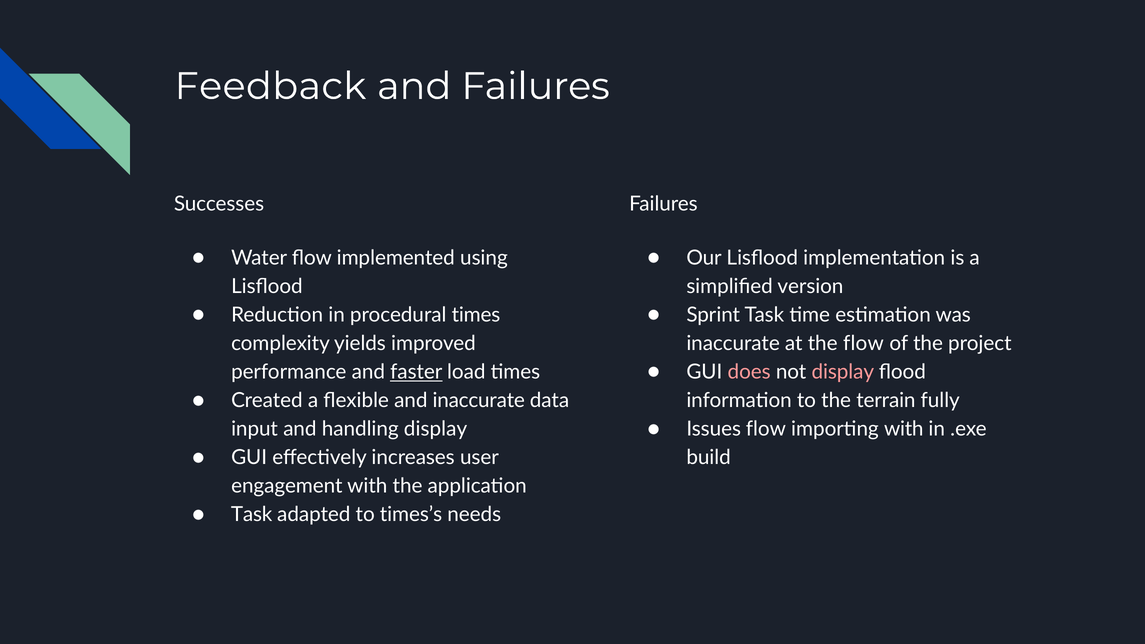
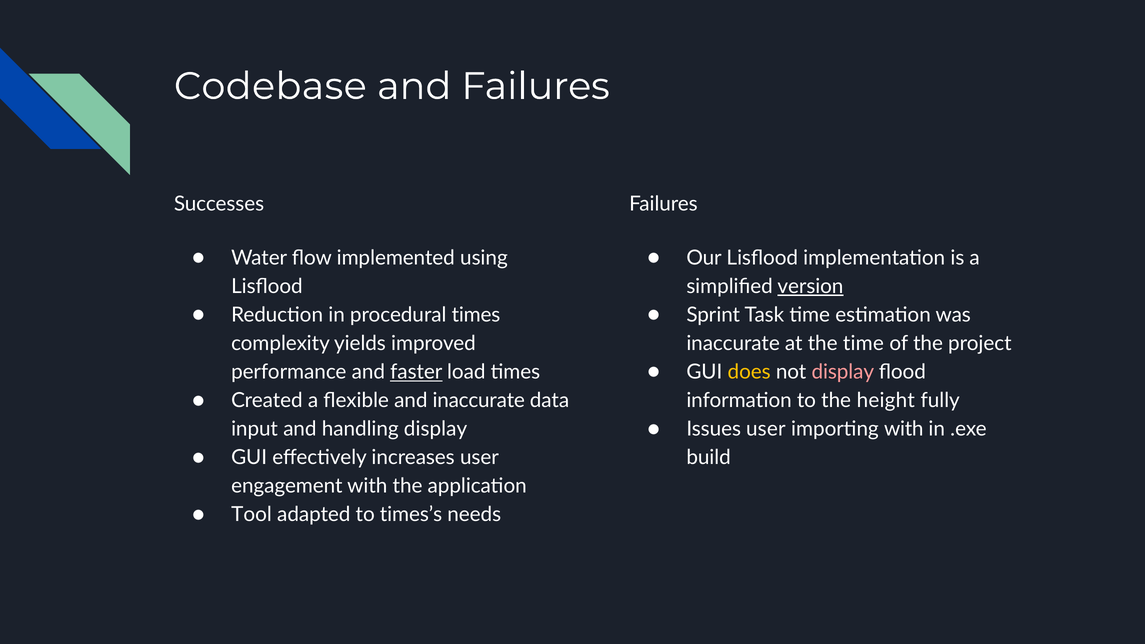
Feedback: Feedback -> Codebase (270, 86)
version underline: none -> present (810, 286)
the flow: flow -> time (863, 344)
does colour: pink -> yellow (749, 372)
terrain: terrain -> height (886, 401)
Issues flow: flow -> user (766, 429)
Task: Task -> Tool (252, 515)
